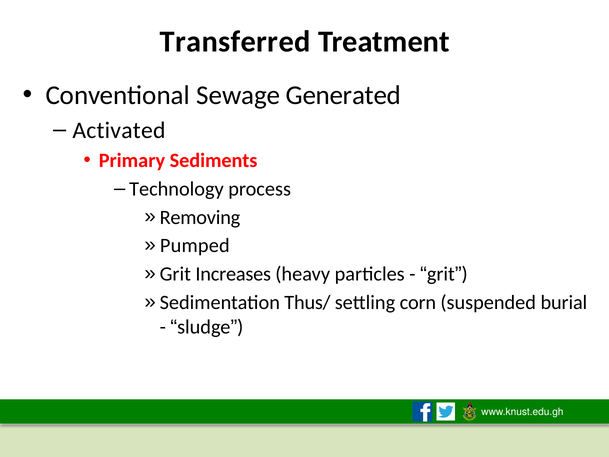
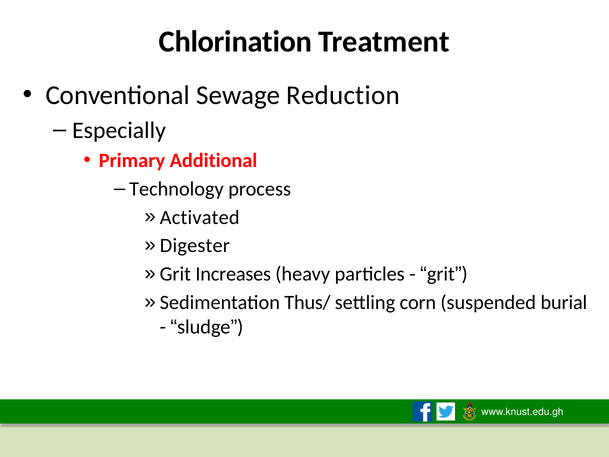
Transferred: Transferred -> Chlorination (236, 42)
Generated: Generated -> Reduction (343, 95)
Activated: Activated -> Especially (119, 130)
Sediments: Sediments -> Additional (214, 160)
Removing: Removing -> Activated (200, 217)
Pumped: Pumped -> Digester (195, 246)
